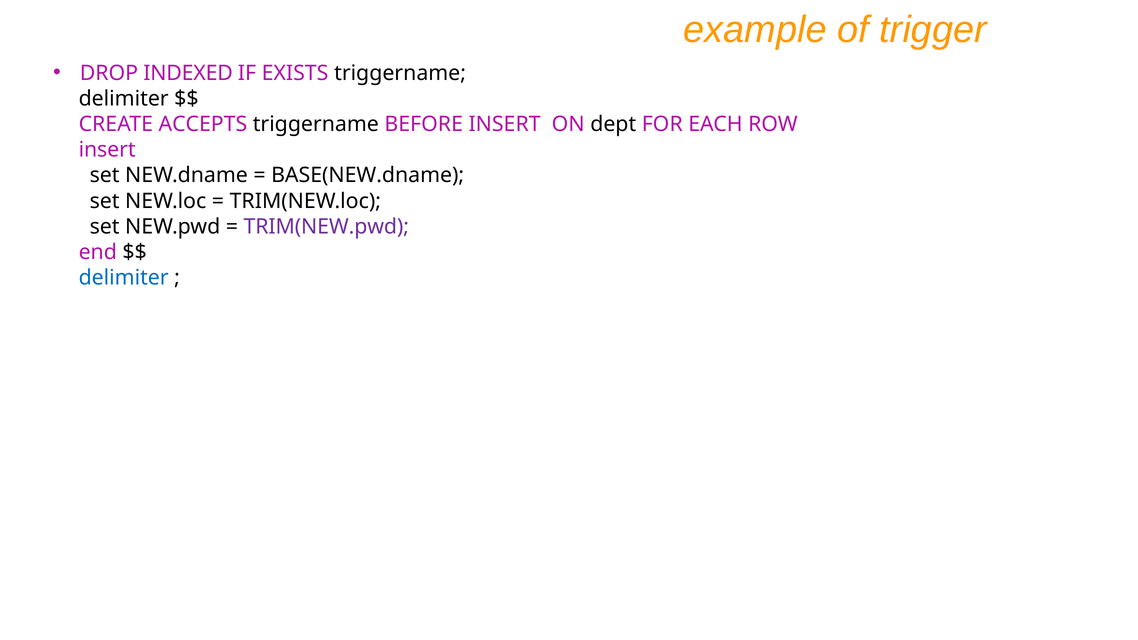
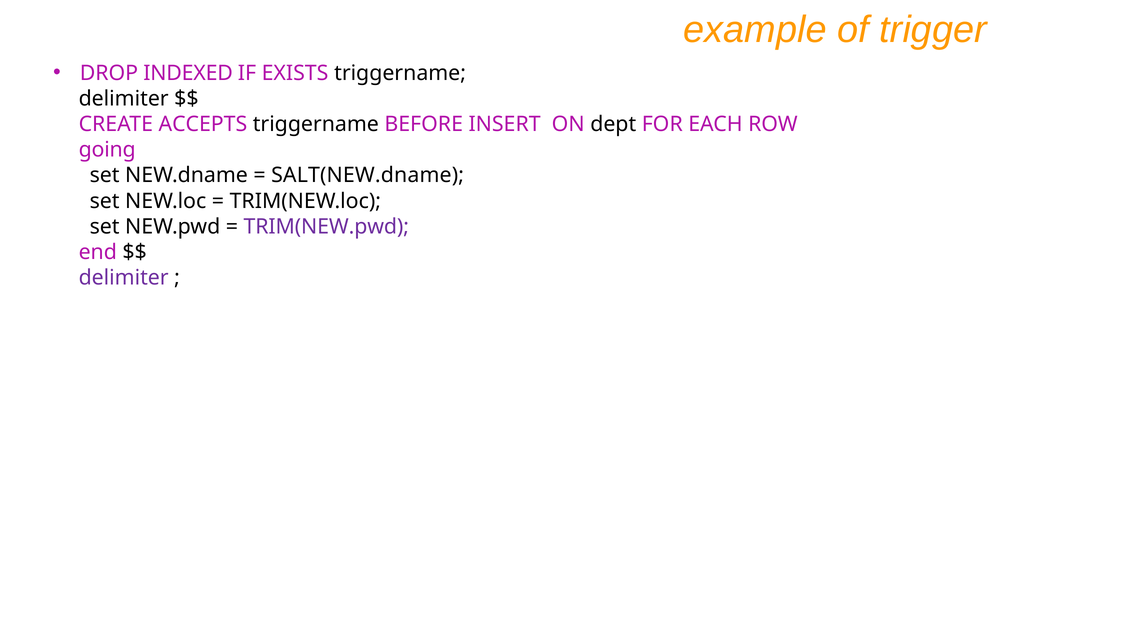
insert: insert -> going (107, 150)
BASE(NEW.dname: BASE(NEW.dname -> SALT(NEW.dname (368, 175)
delimiter colour: blue -> purple (124, 278)
